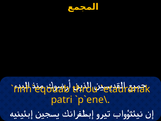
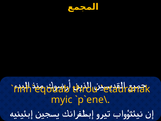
patri: patri -> myic (62, 99)
